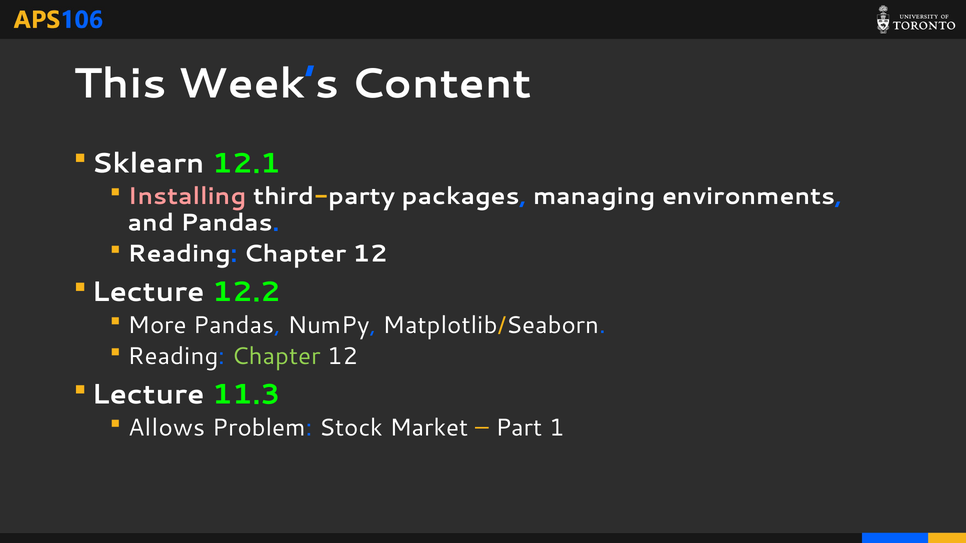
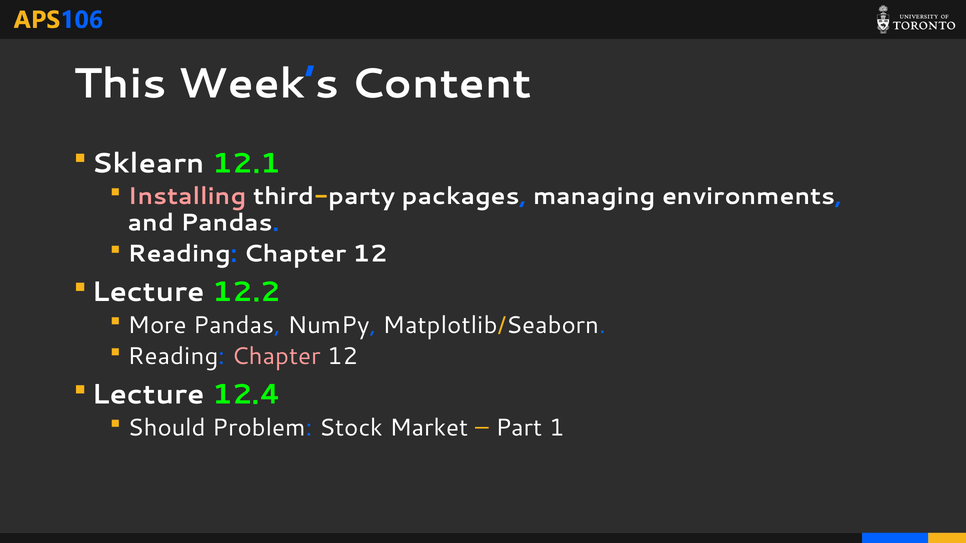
Chapter colour: light green -> pink (276, 356)
11.3: 11.3 -> 12.4 (247, 395)
Allows: Allows -> Should (167, 428)
